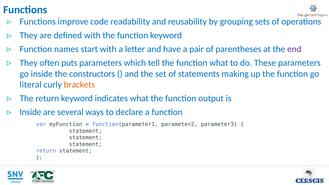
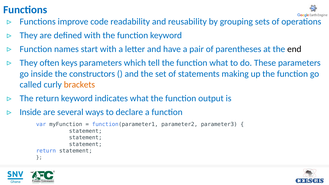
end colour: purple -> black (294, 49)
puts: puts -> keys (69, 63)
literal: literal -> called (31, 85)
